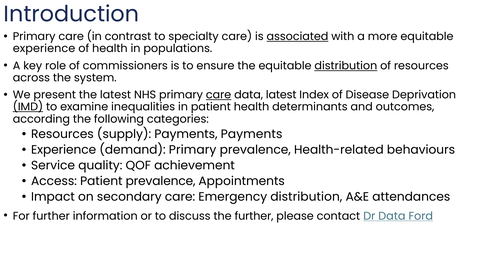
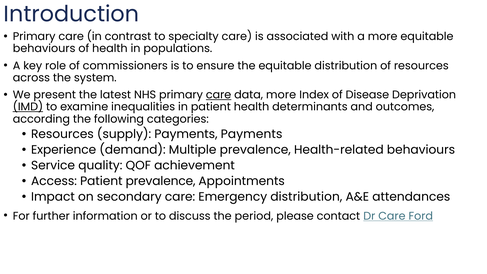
associated underline: present -> none (297, 37)
experience: experience -> behaviours (44, 49)
distribution underline: present -> none (346, 66)
data latest: latest -> more (281, 95)
demand Primary: Primary -> Multiple (193, 150)
the further: further -> period (254, 216)
Dr Data: Data -> Care (392, 216)
